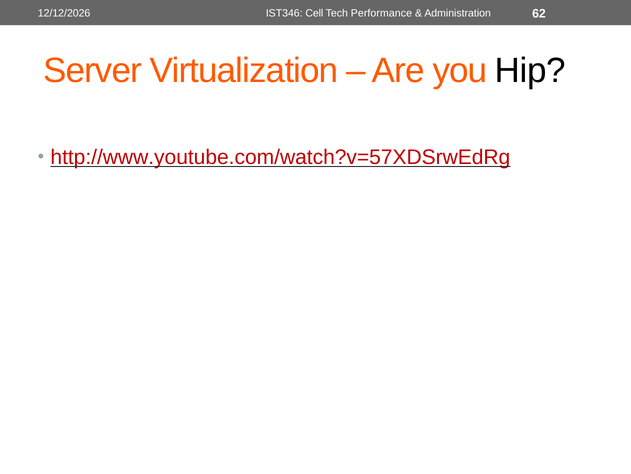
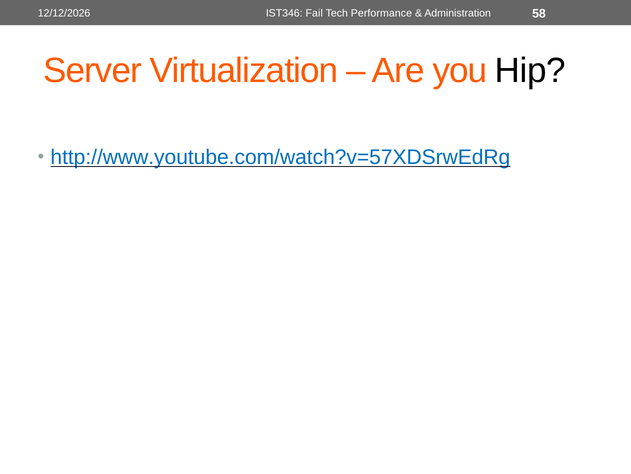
Cell: Cell -> Fail (314, 13)
62: 62 -> 58 (539, 13)
http://www.youtube.com/watch?v=57XDSrwEdRg colour: red -> blue (280, 157)
